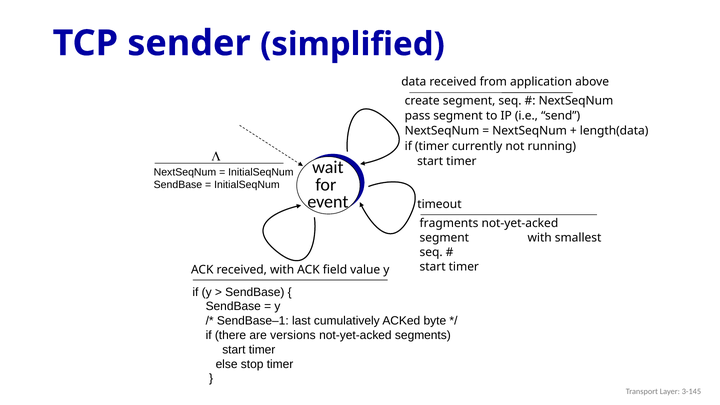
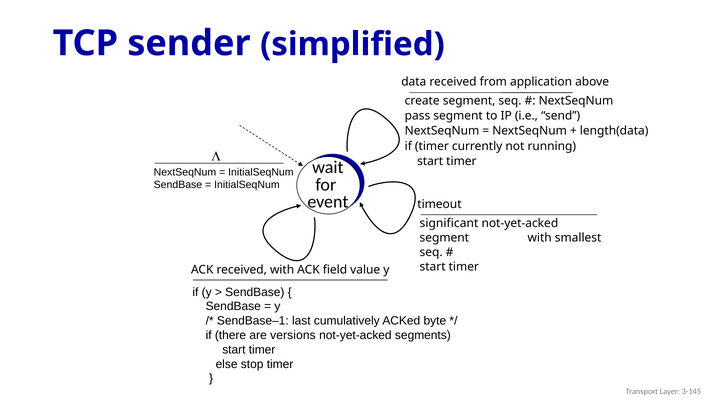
fragments: fragments -> significant (449, 223)
